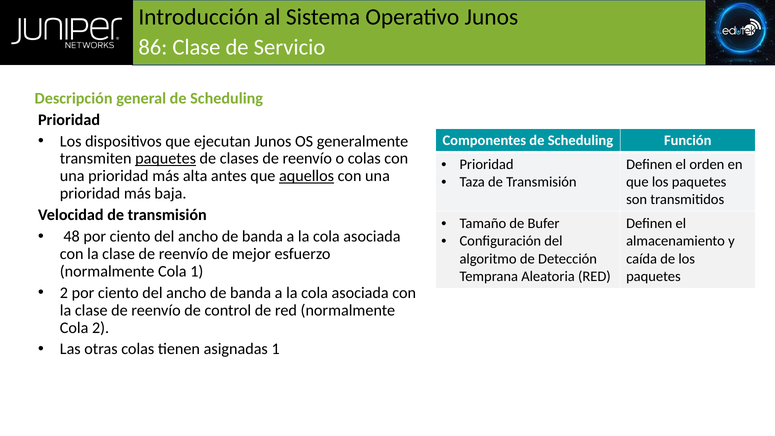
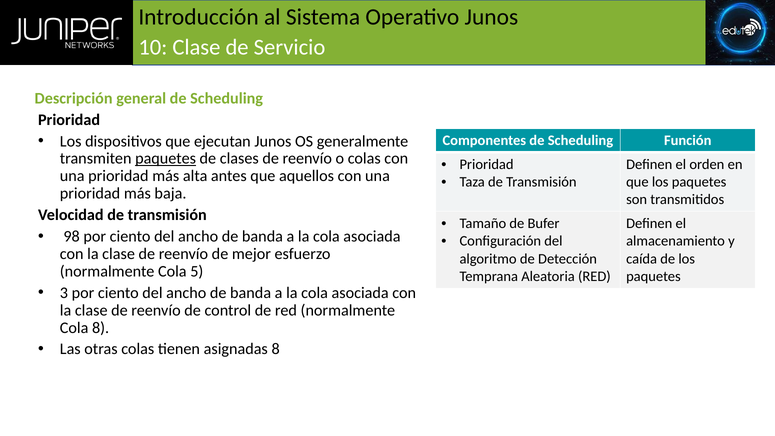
86: 86 -> 10 (153, 47)
aquellos underline: present -> none (307, 176)
48: 48 -> 98 (72, 236)
Cola 1: 1 -> 5 (197, 271)
2: 2 -> 3 (64, 293)
Cola 2: 2 -> 8 (101, 328)
asignadas 1: 1 -> 8 (276, 349)
